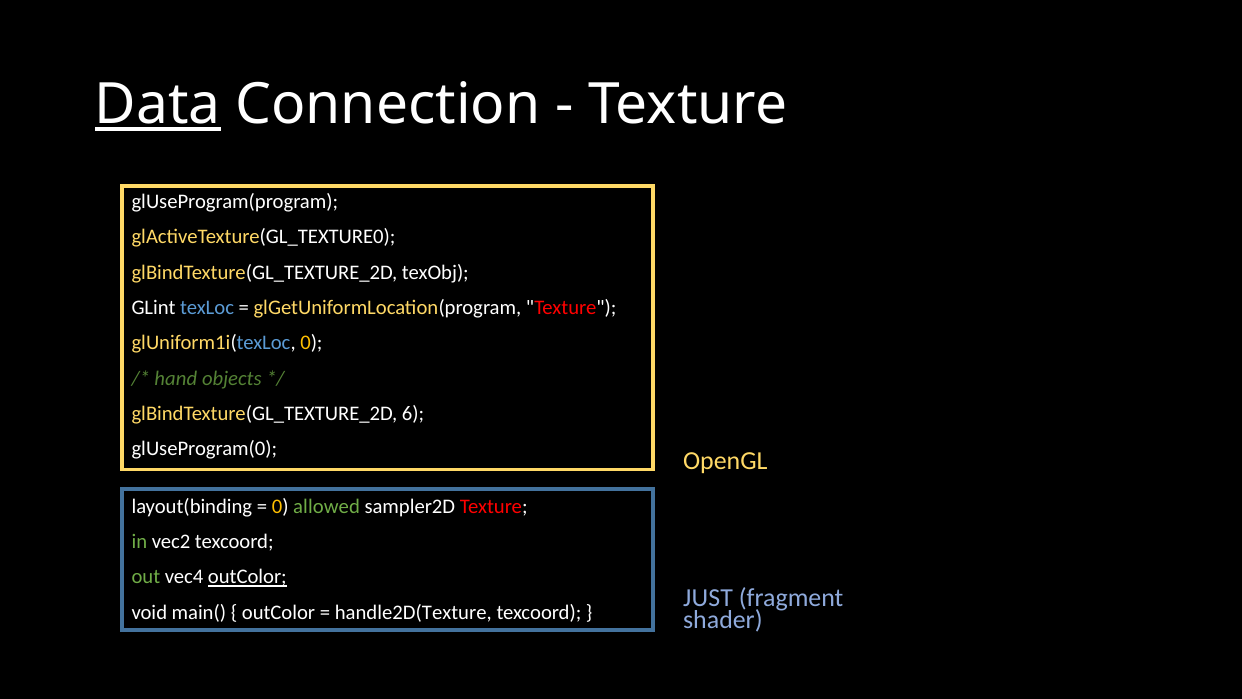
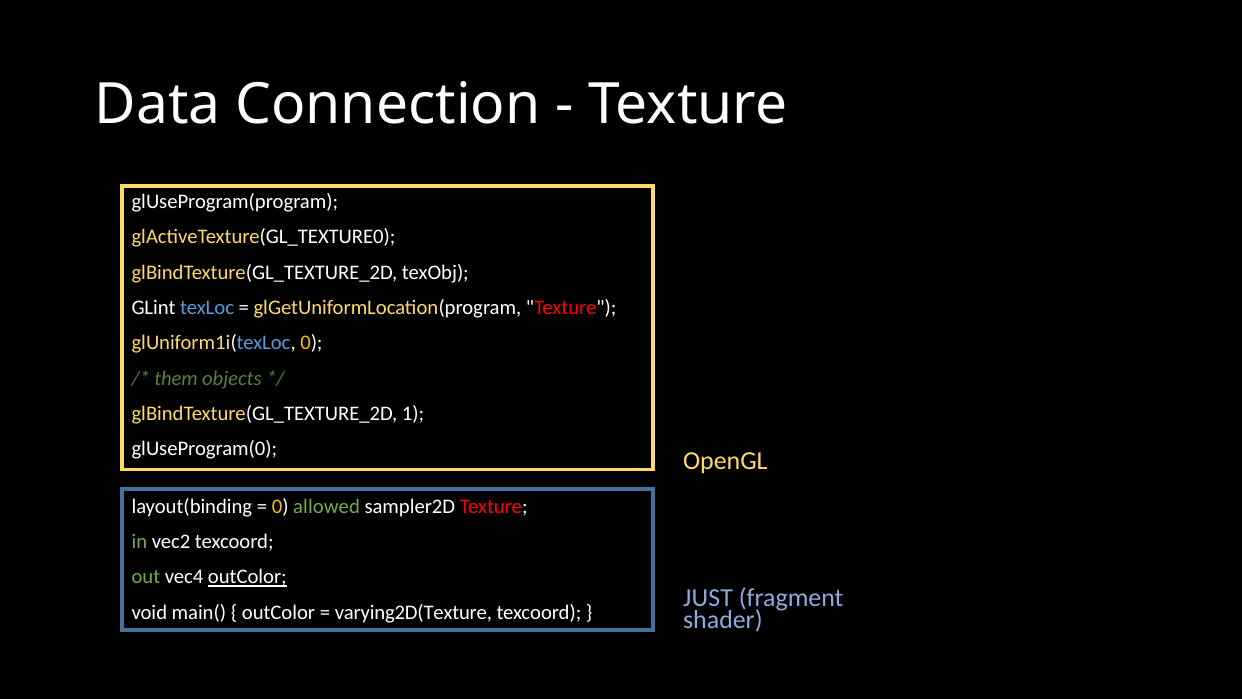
Data underline: present -> none (158, 104)
hand: hand -> them (176, 378)
6: 6 -> 1 (413, 413)
handle2D(Texture: handle2D(Texture -> varying2D(Texture (413, 612)
